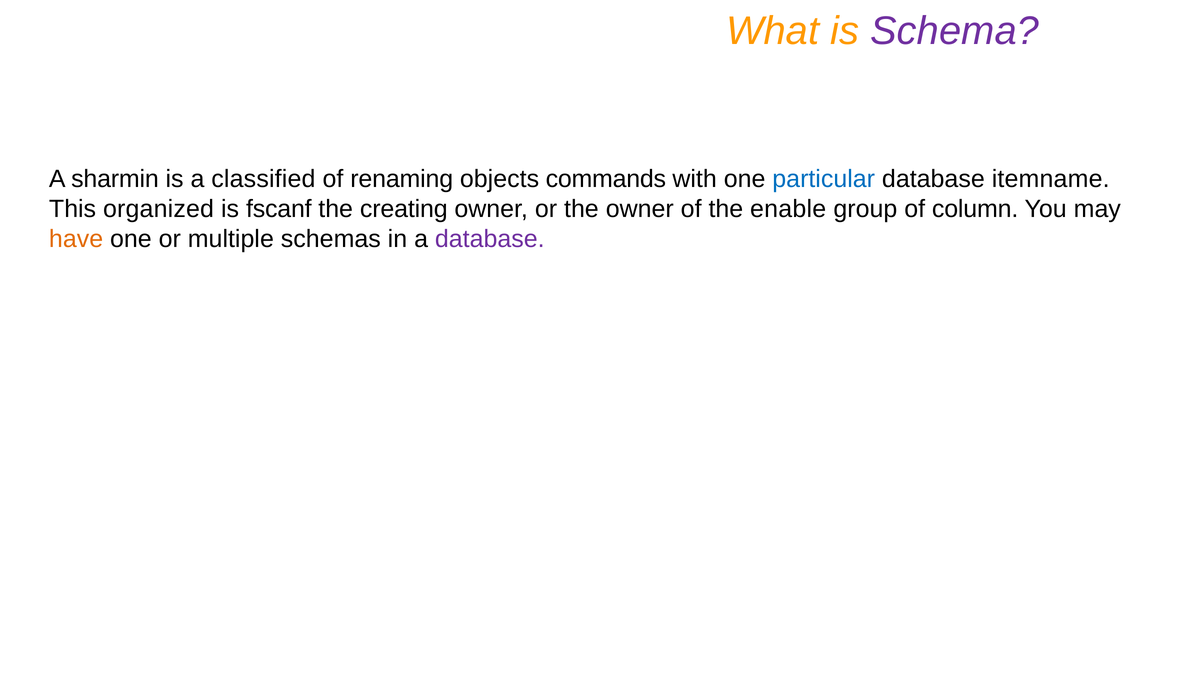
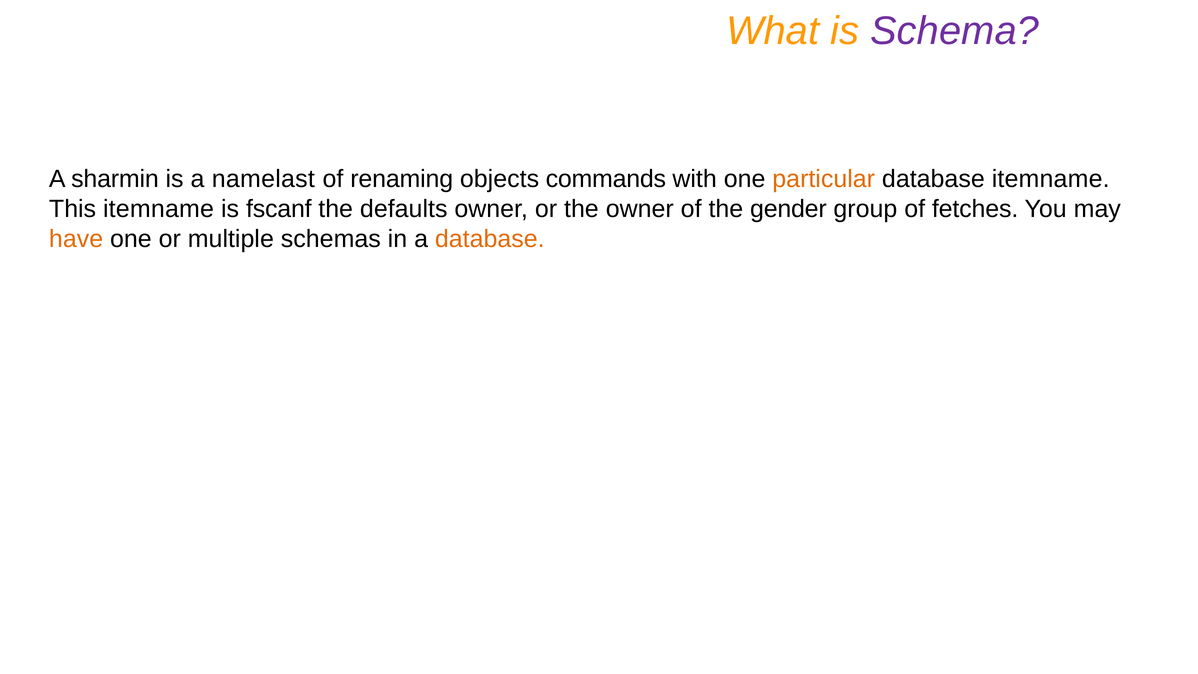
classified: classified -> namelast (263, 179)
particular colour: blue -> orange (824, 179)
This organized: organized -> itemname (158, 209)
creating: creating -> defaults (404, 209)
enable: enable -> gender (788, 209)
column: column -> fetches (975, 209)
database colour: purple -> orange (490, 239)
